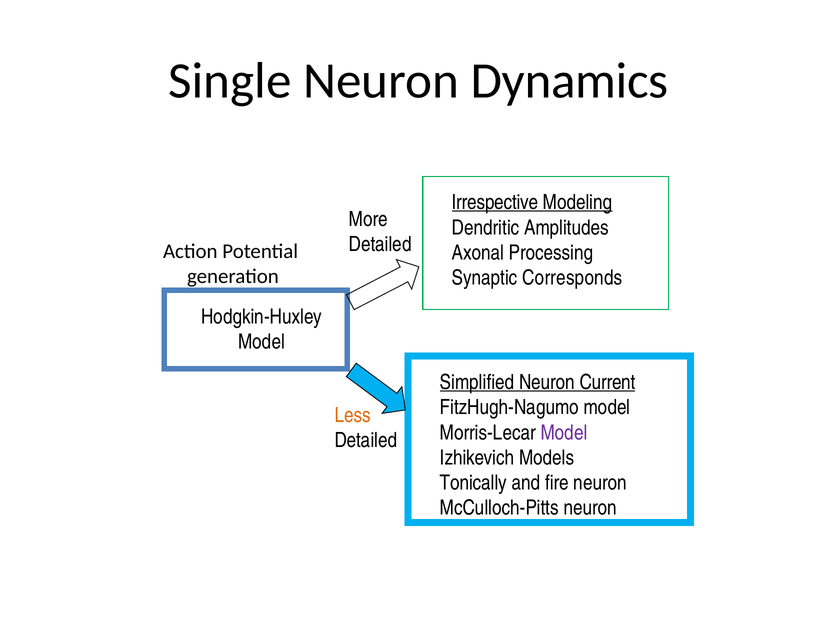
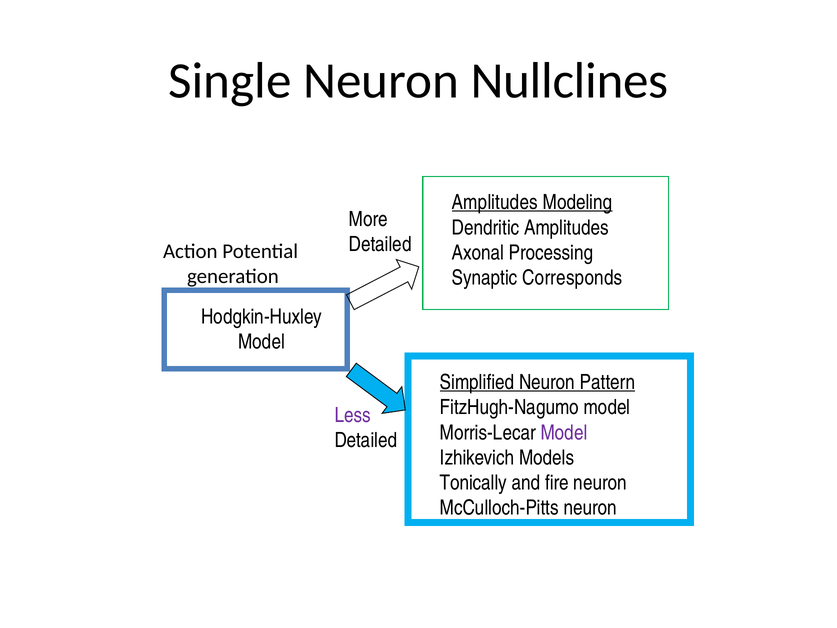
Dynamics: Dynamics -> Nullclines (569, 81)
Irrespective: Irrespective -> Amplitudes (495, 202)
Current: Current -> Pattern (607, 382)
Less colour: orange -> purple (353, 415)
